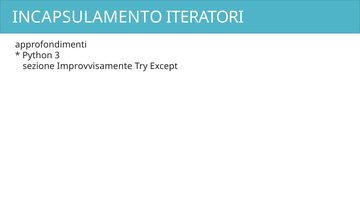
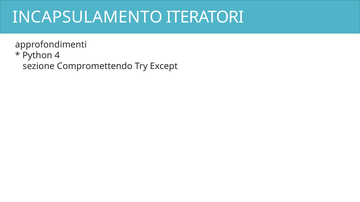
3: 3 -> 4 (57, 56)
Improvvisamente: Improvvisamente -> Compromettendo (95, 66)
